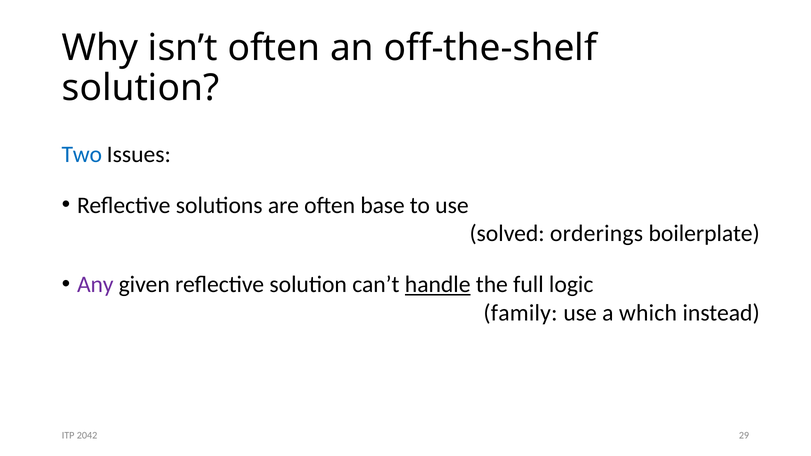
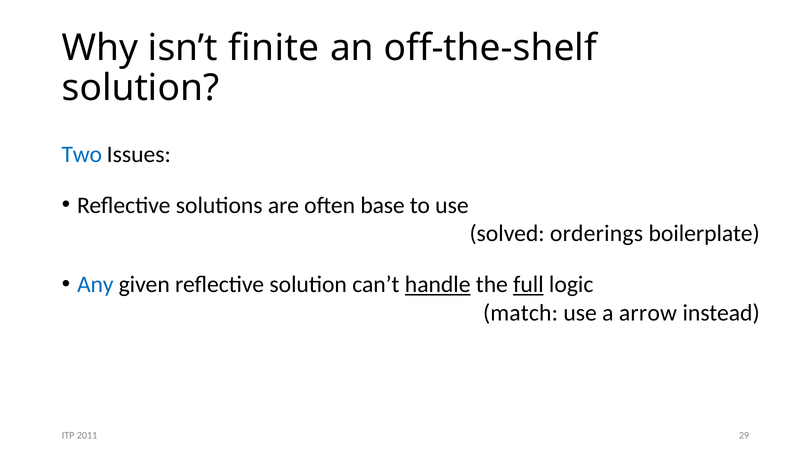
isn’t often: often -> finite (274, 48)
Any colour: purple -> blue (95, 285)
full underline: none -> present (528, 285)
family: family -> match (520, 313)
which: which -> arrow (648, 313)
2042: 2042 -> 2011 (87, 436)
